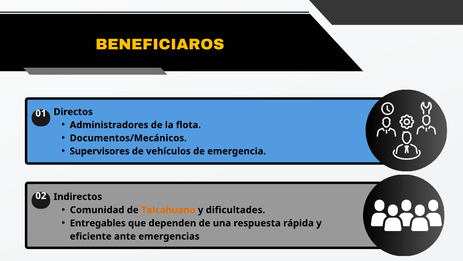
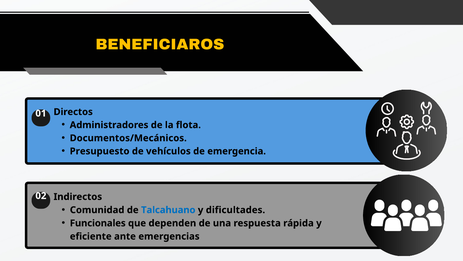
Supervisores: Supervisores -> Presupuesto (100, 151)
Talcahuano colour: orange -> blue (168, 210)
Entregables: Entregables -> Funcionales (98, 223)
